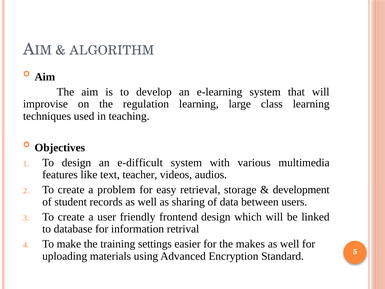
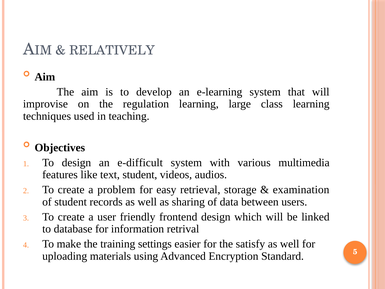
ALGORITHM: ALGORITHM -> RELATIVELY (112, 50)
text teacher: teacher -> student (140, 175)
development: development -> examination (301, 190)
makes: makes -> satisfy (250, 244)
